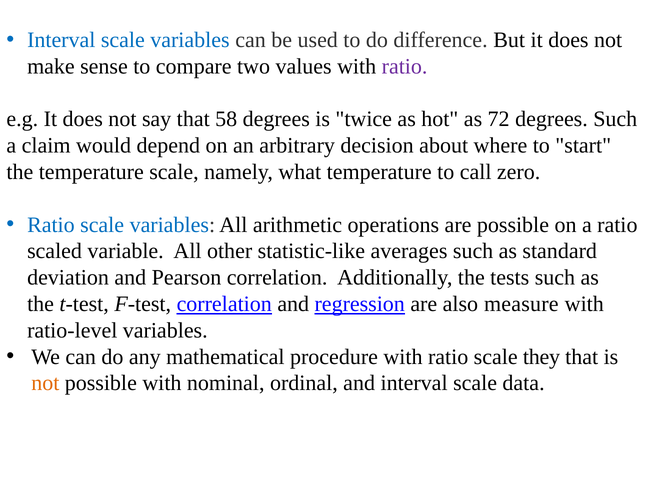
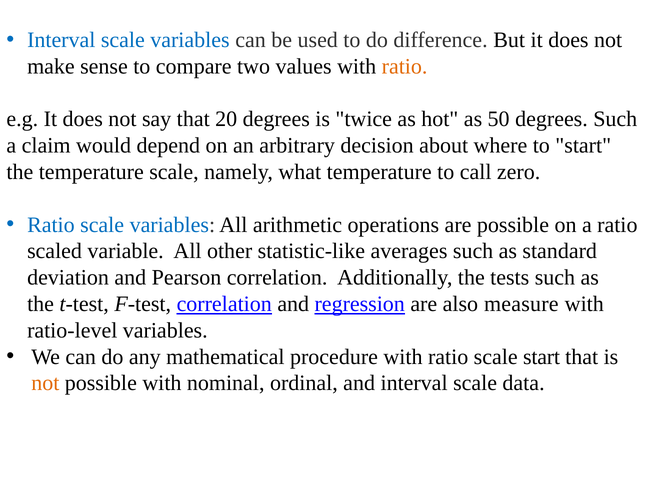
ratio colour: purple -> orange (405, 66)
58: 58 -> 20 (226, 119)
72: 72 -> 50 (499, 119)
scale they: they -> start (542, 357)
